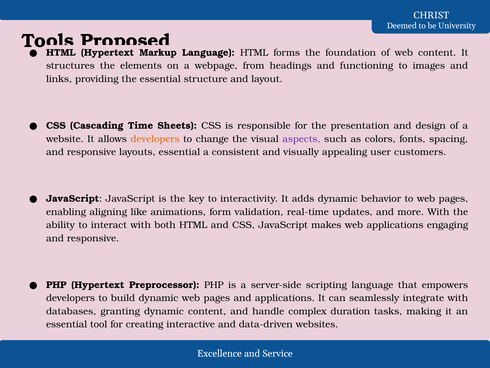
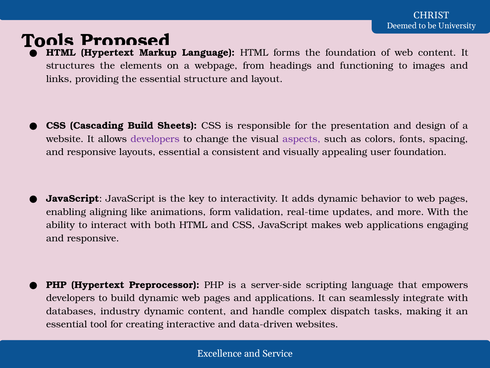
Cascading Time: Time -> Build (141, 126)
developers colour: orange -> purple (155, 139)
user customers: customers -> foundation (420, 152)
granting: granting -> industry (120, 311)
duration: duration -> dispatch (350, 311)
